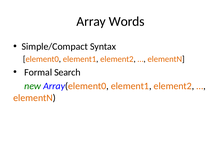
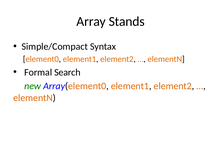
Words: Words -> Stands (127, 21)
